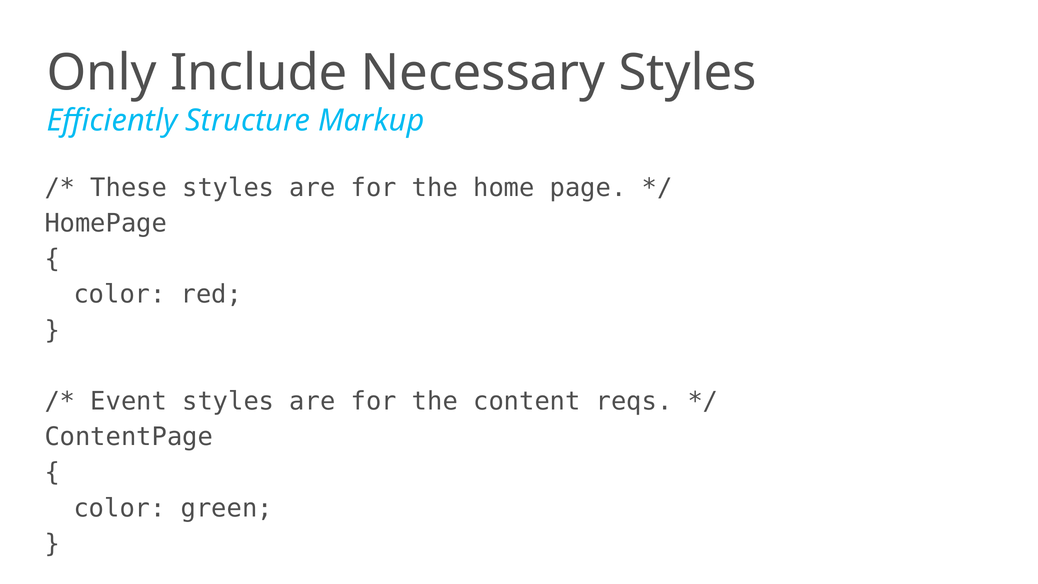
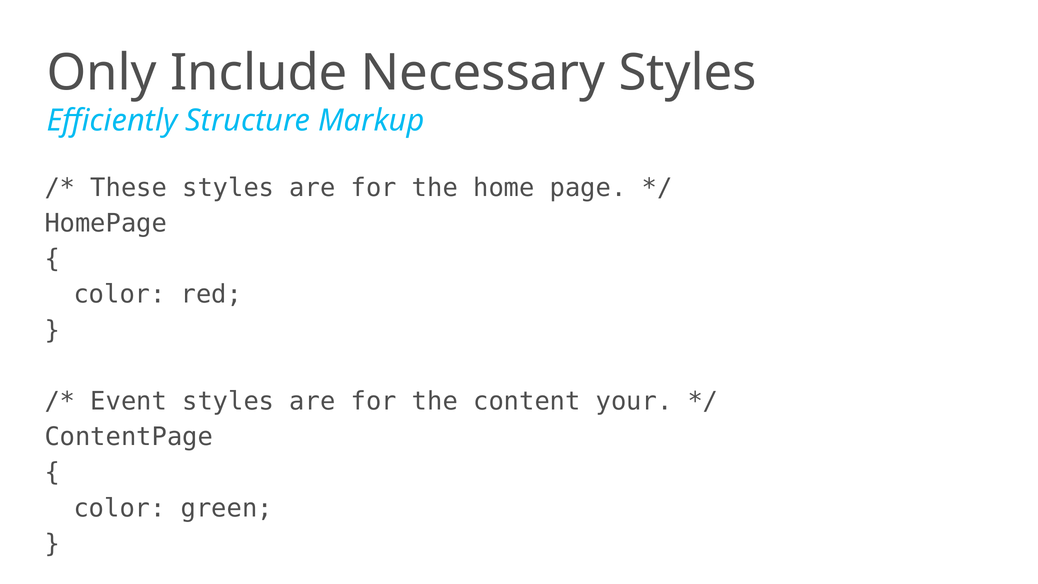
reqs: reqs -> your (634, 401)
